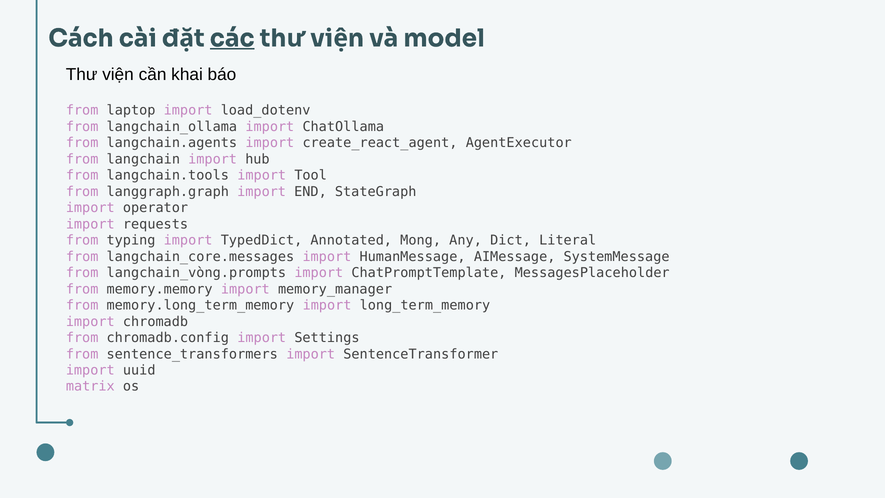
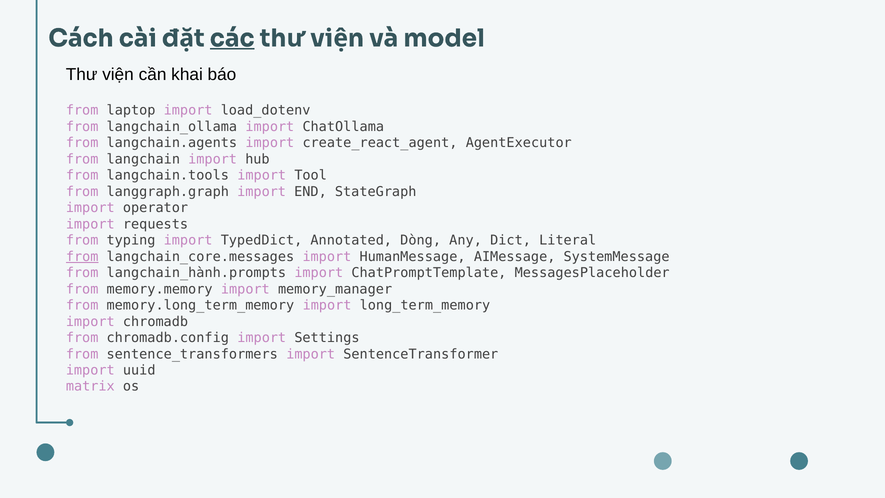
Mong: Mong -> Dòng (421, 240)
from underline: none -> present (82, 257)
langchain_vòng.prompts: langchain_vòng.prompts -> langchain_hành.prompts (196, 273)
